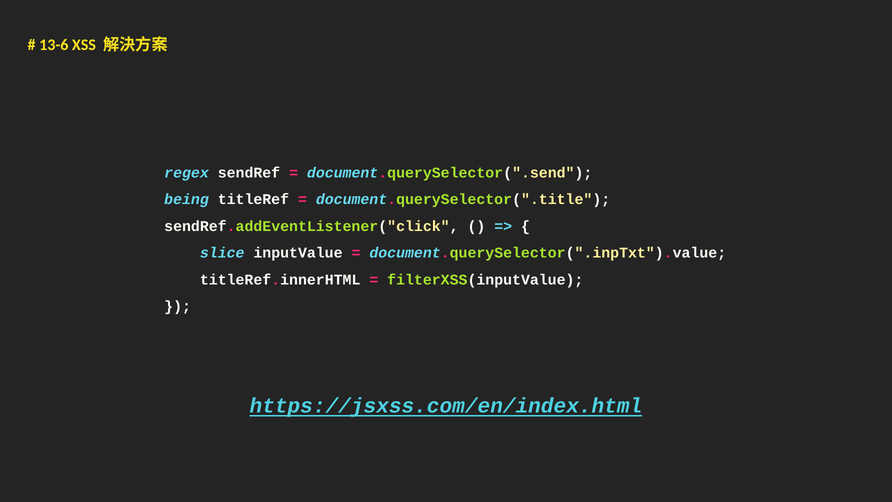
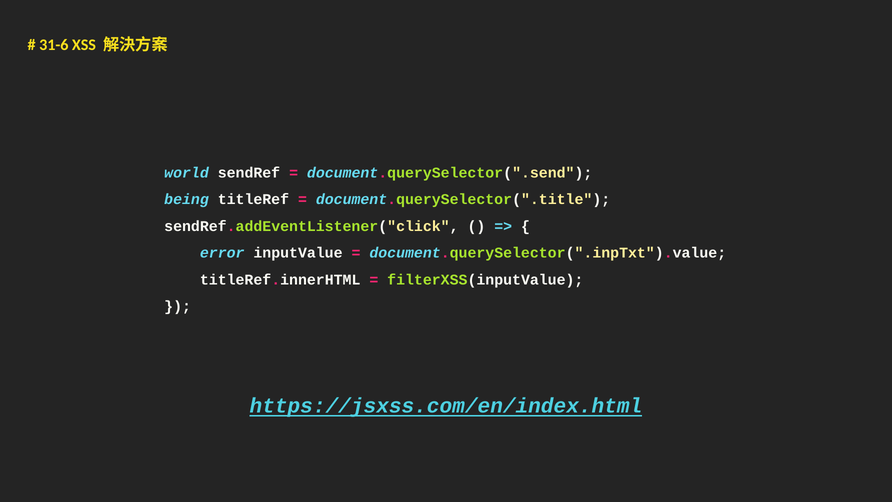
13-6: 13-6 -> 31-6 (54, 45)
regex: regex -> world (187, 173)
slice: slice -> error (222, 253)
